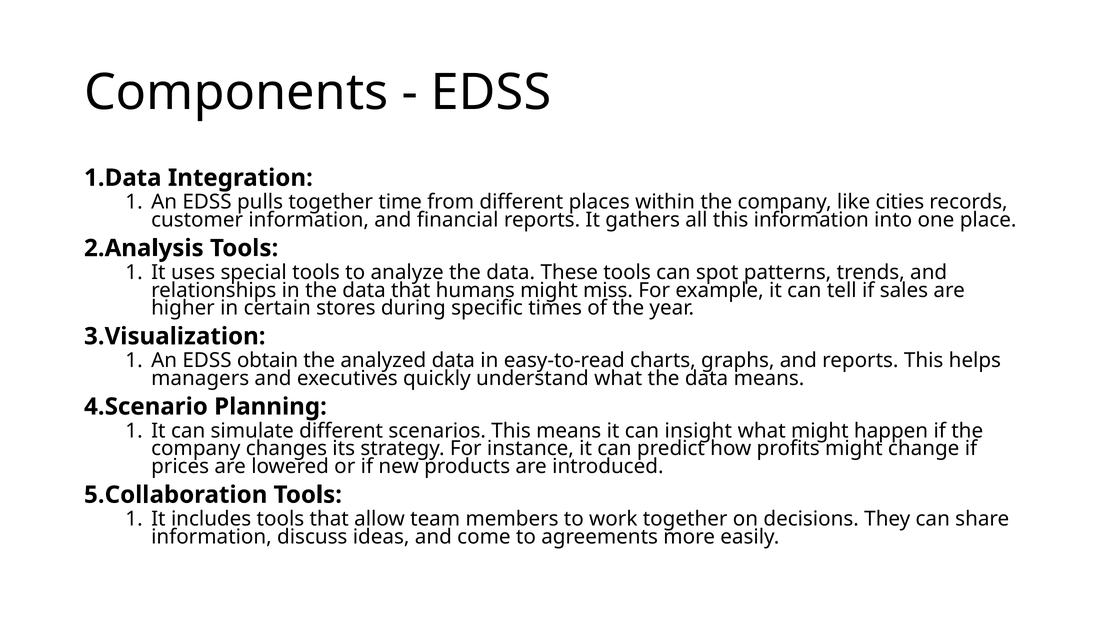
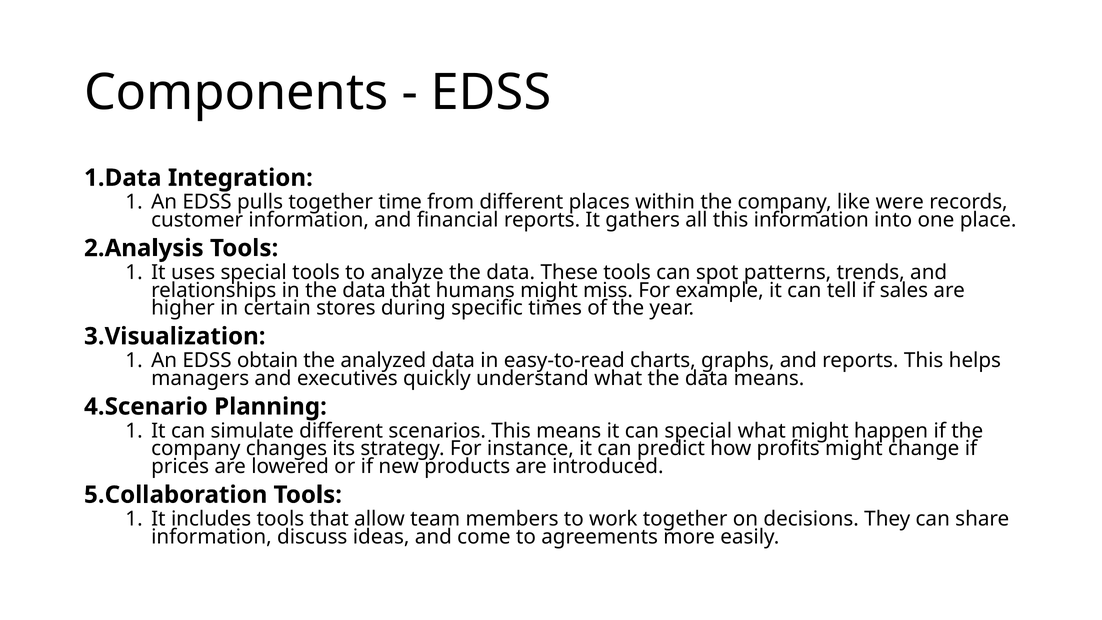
cities: cities -> were (900, 202)
can insight: insight -> special (698, 431)
